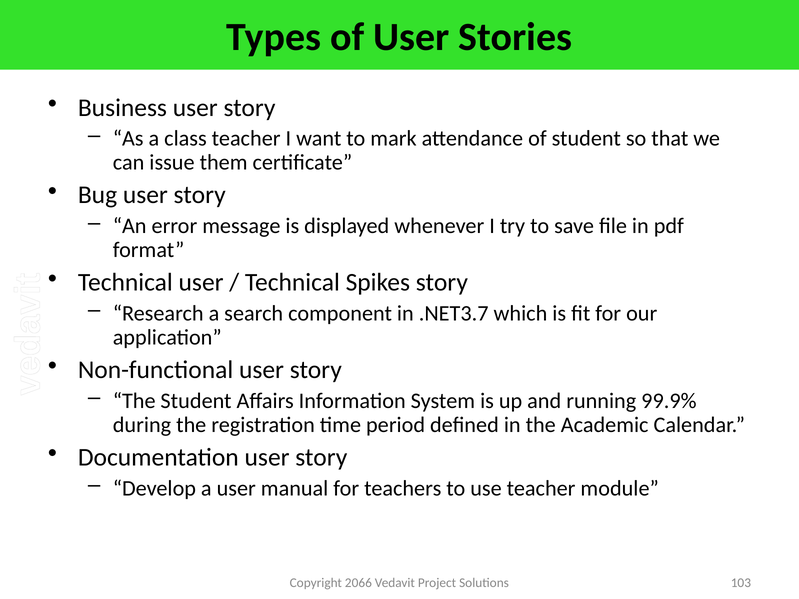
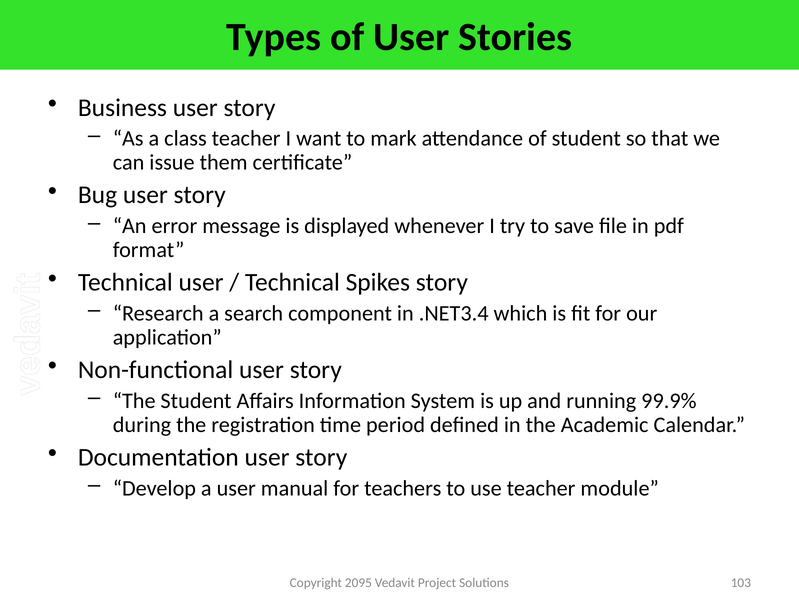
.NET3.7: .NET3.7 -> .NET3.4 (454, 314)
2066: 2066 -> 2095 (358, 583)
